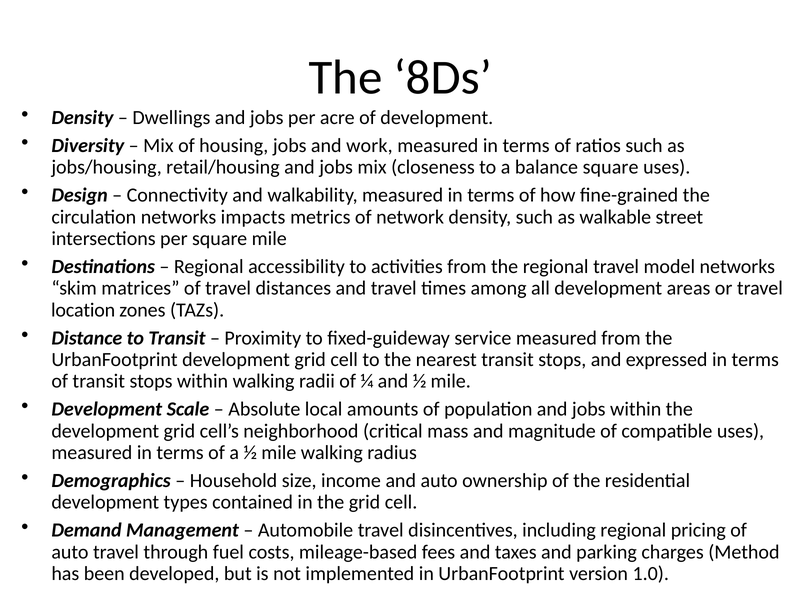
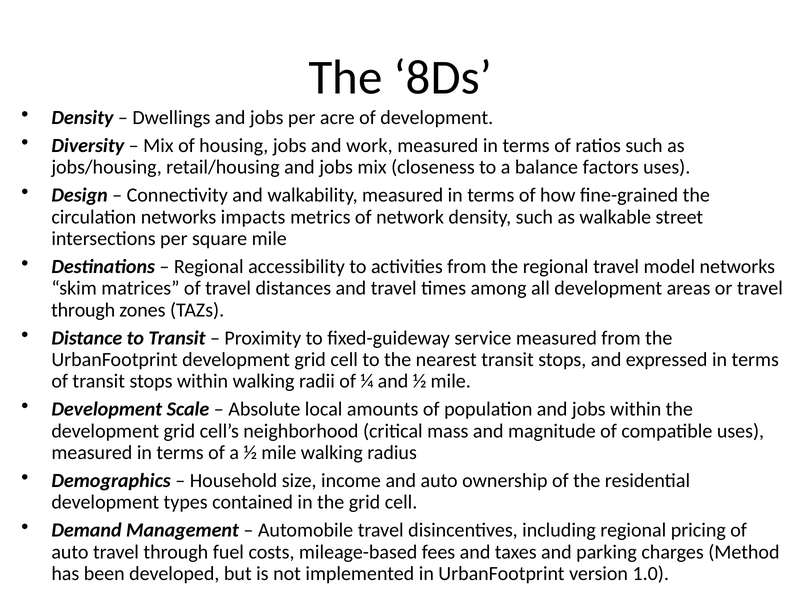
balance square: square -> factors (611, 167)
location: location -> through (83, 310)
